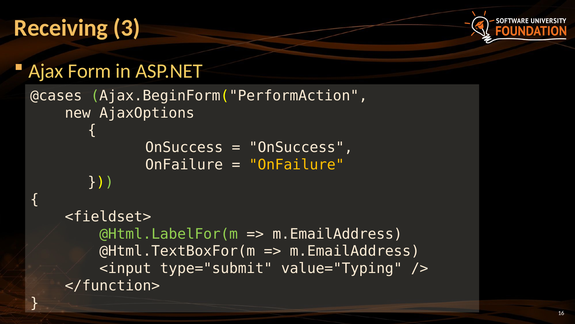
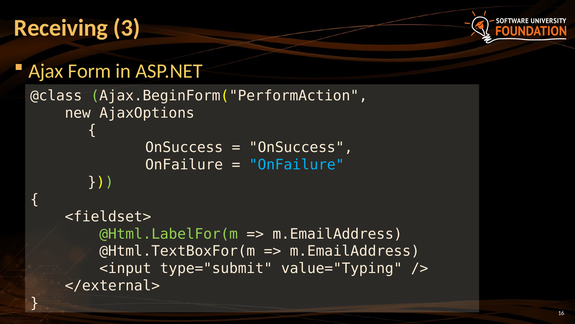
@cases: @cases -> @class (56, 96)
OnFailure colour: yellow -> light blue (297, 165)
</function>: </function> -> </external> (112, 285)
